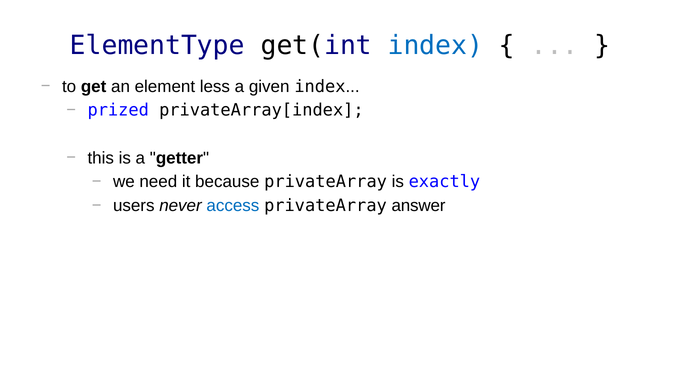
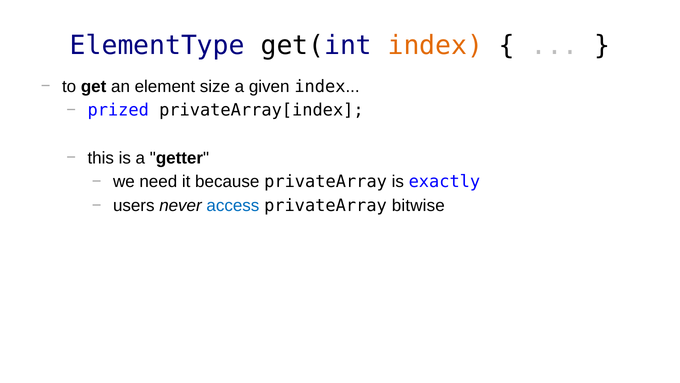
index colour: blue -> orange (435, 46)
less: less -> size (215, 86)
answer: answer -> bitwise (418, 205)
